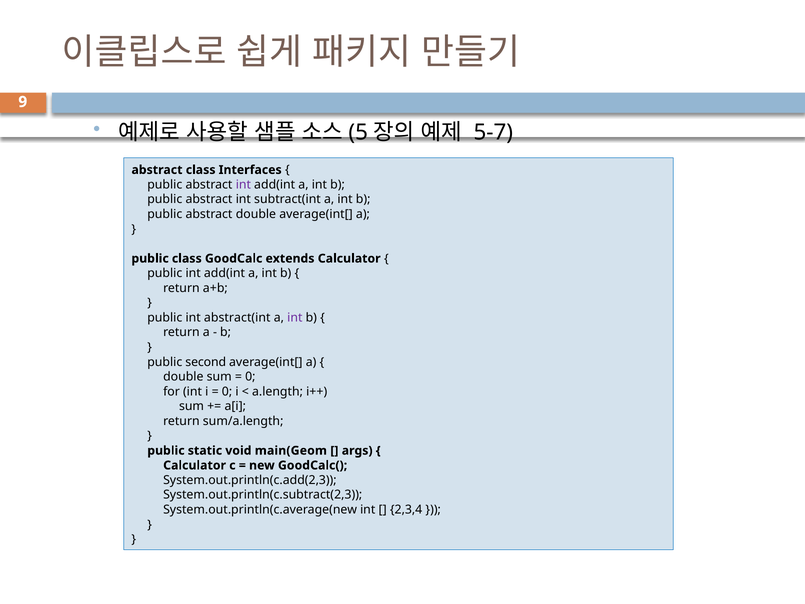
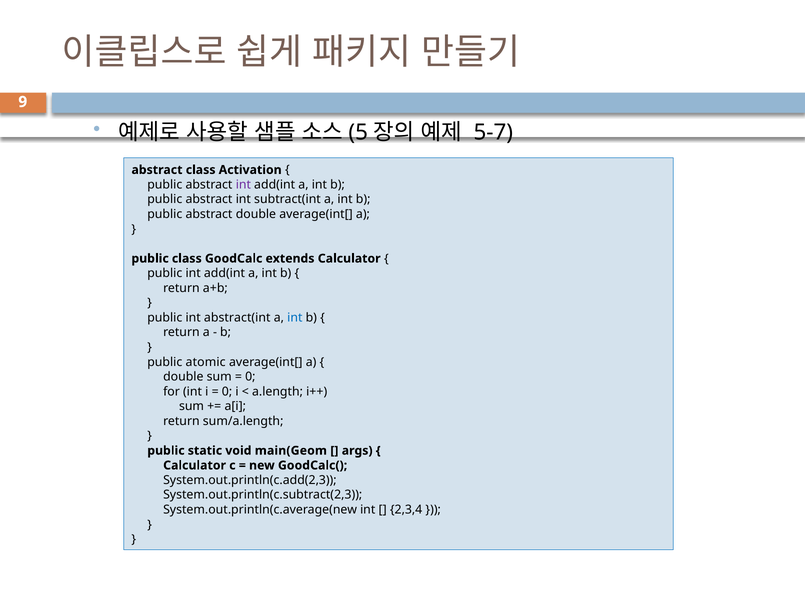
Interfaces: Interfaces -> Activation (250, 170)
int colour: purple -> blue (295, 317)
second: second -> atomic (206, 362)
